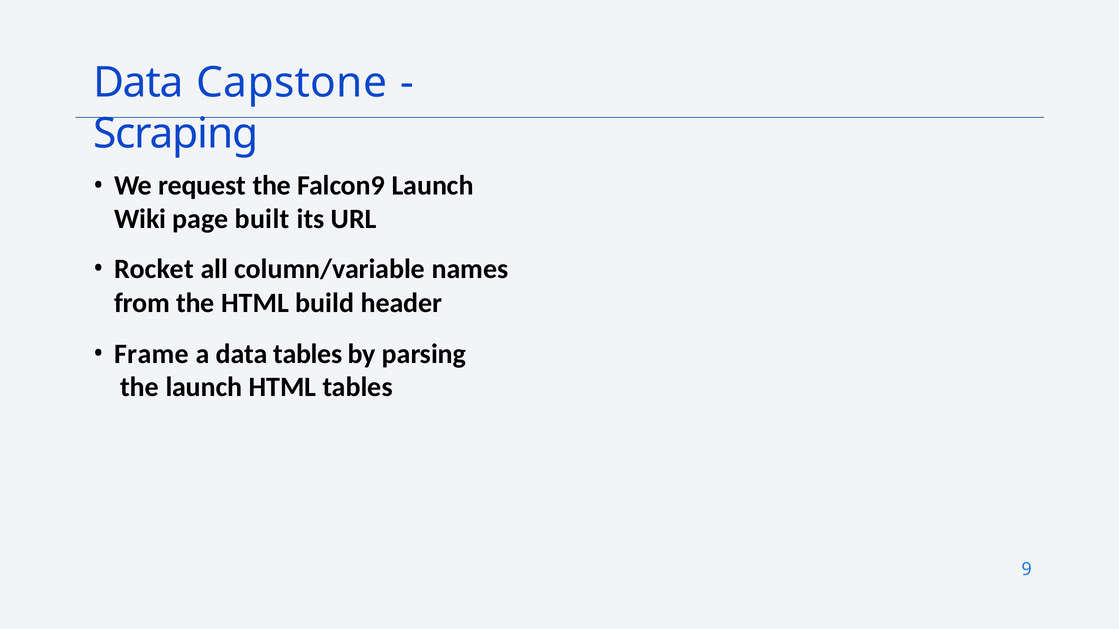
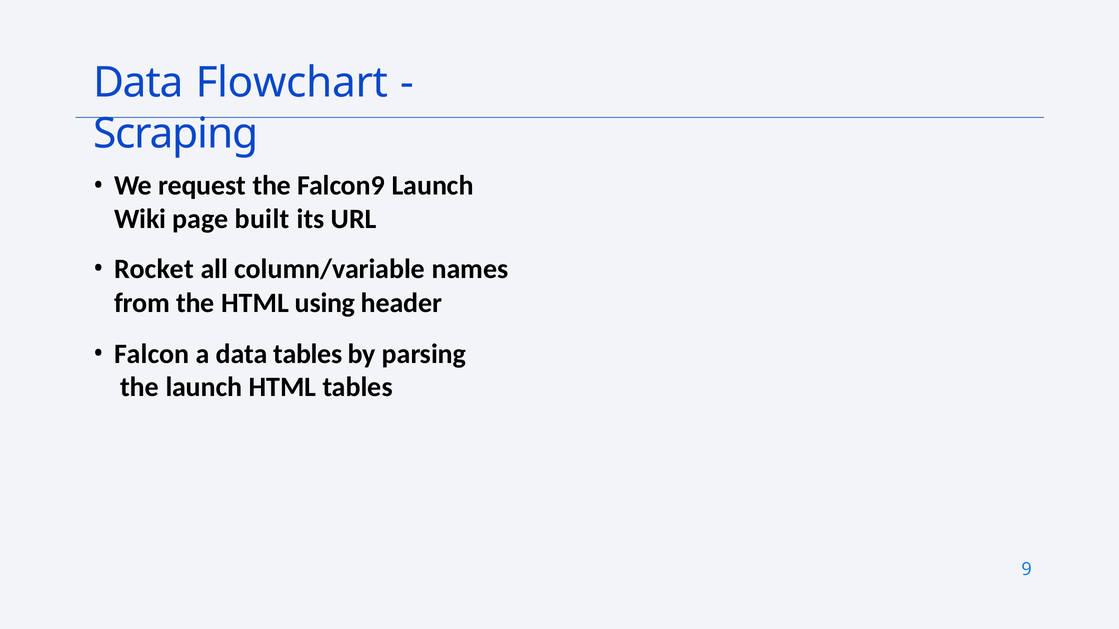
Capstone: Capstone -> Flowchart (292, 83)
build: build -> using (325, 303)
Frame: Frame -> Falcon (152, 354)
